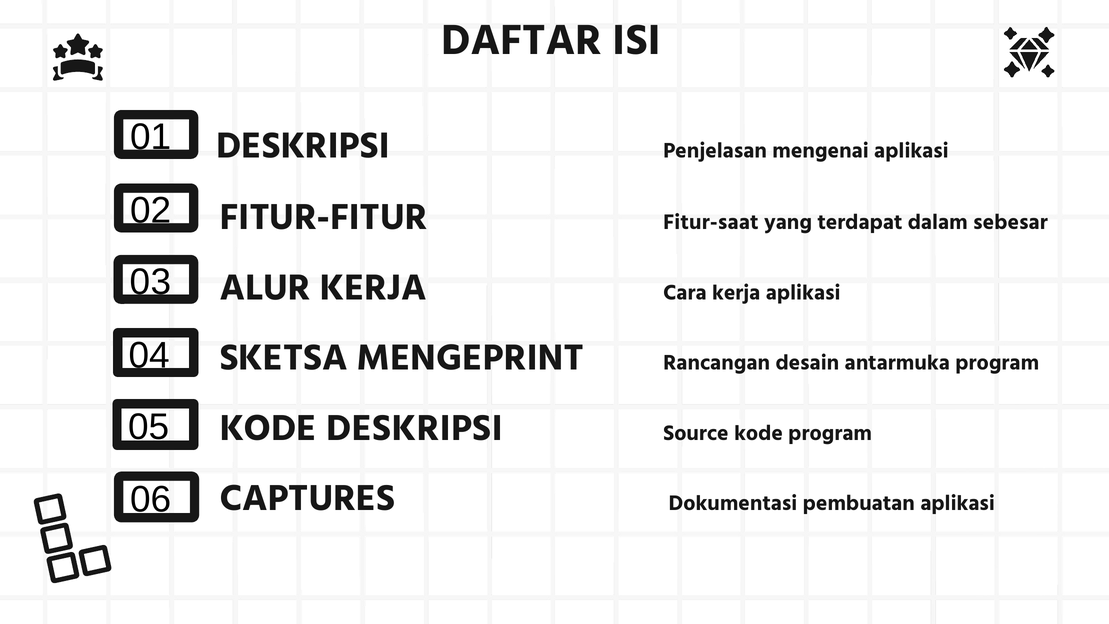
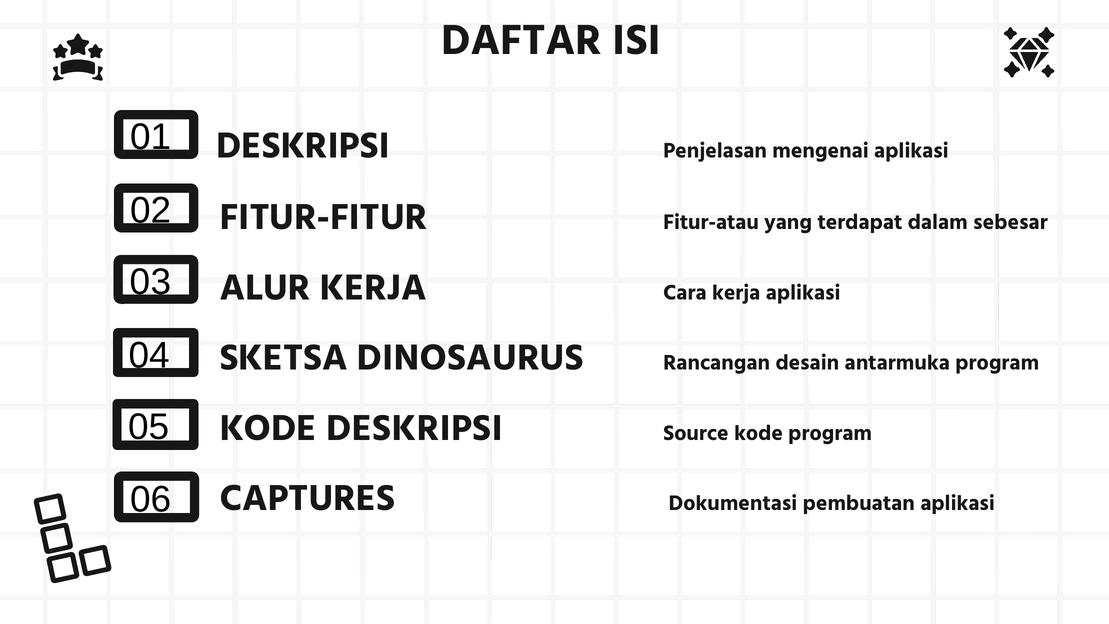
Fitur-saat: Fitur-saat -> Fitur-atau (711, 222)
MENGEPRINT: MENGEPRINT -> DINOSAURUS (470, 358)
